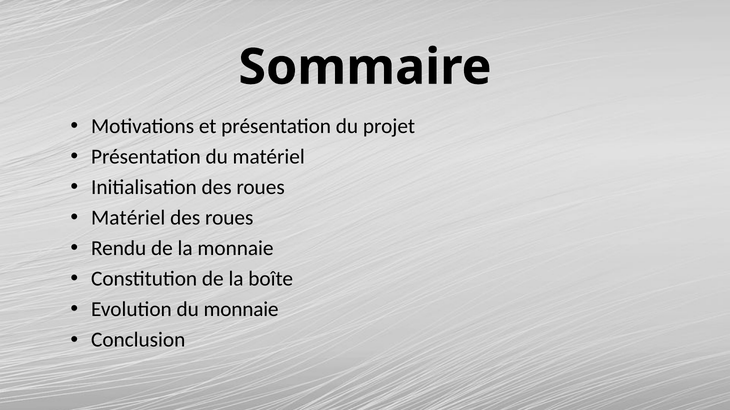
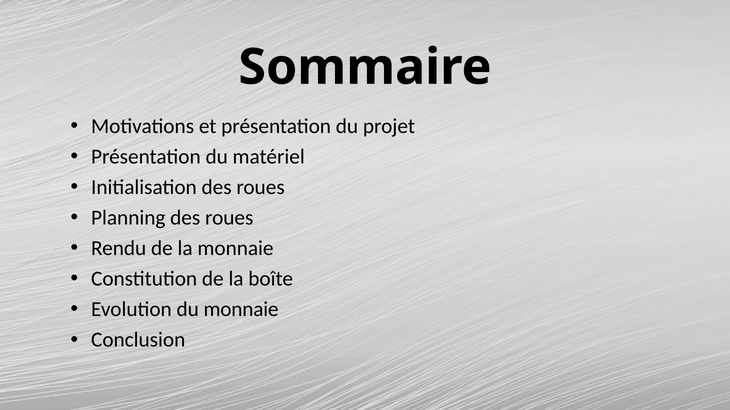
Matériel: Matériel -> Planning (128, 218)
